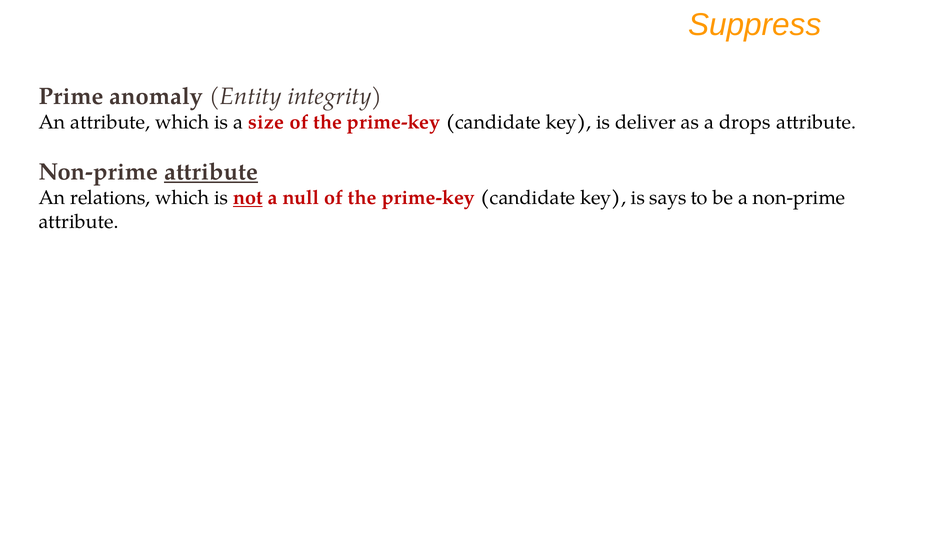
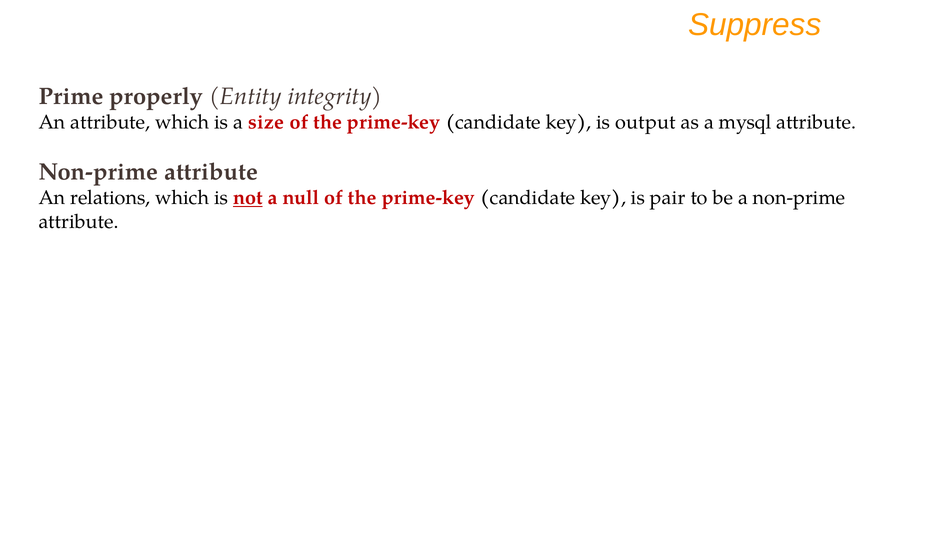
anomaly: anomaly -> properly (156, 96)
deliver: deliver -> output (646, 122)
drops: drops -> mysql (745, 122)
attribute underline: present -> none (211, 172)
says: says -> pair (668, 198)
